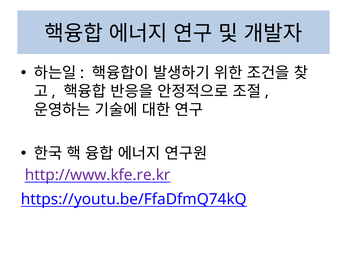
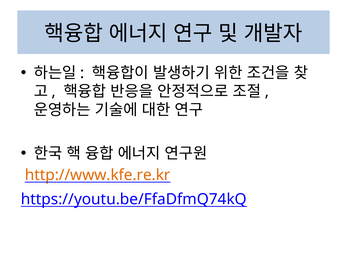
http://www.kfe.re.kr colour: purple -> orange (98, 175)
